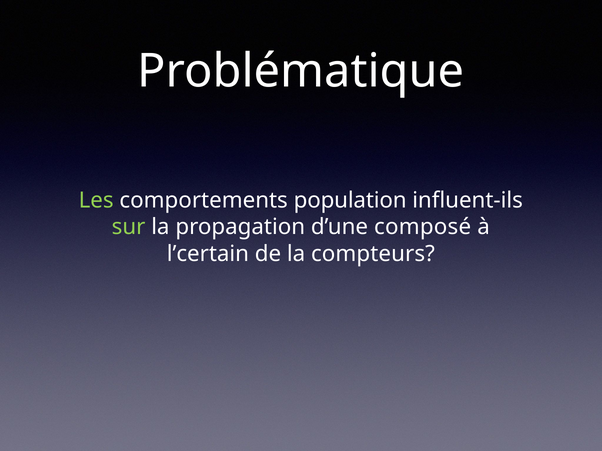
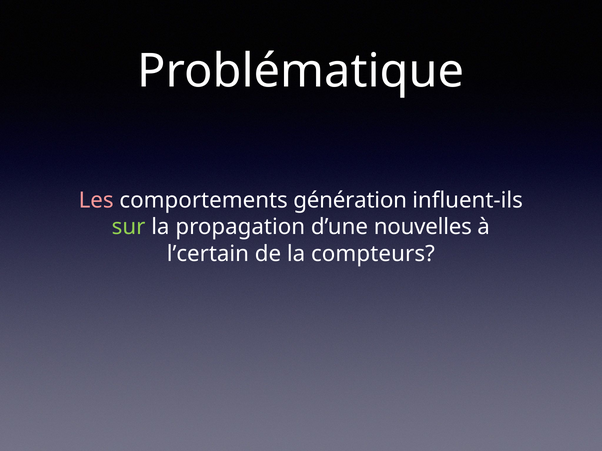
Les colour: light green -> pink (96, 200)
population: population -> génération (350, 200)
composé: composé -> nouvelles (423, 227)
